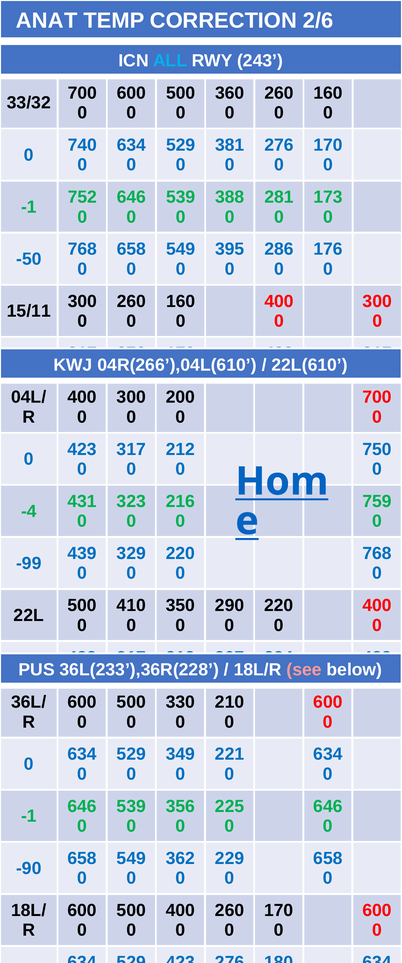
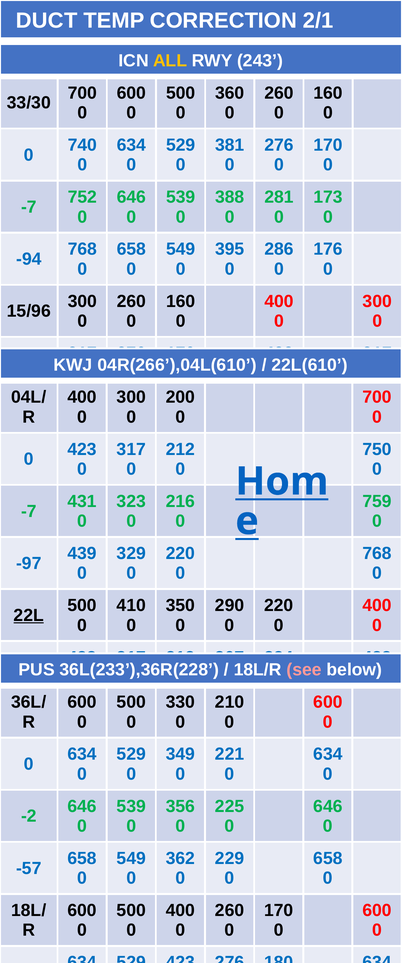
ANAT: ANAT -> DUCT (47, 20)
2/6: 2/6 -> 2/1 (318, 20)
ALL colour: light blue -> yellow (170, 61)
33/32: 33/32 -> 33/30 (29, 103)
-1: -1 -> -7 (29, 207)
-50: -50 -> -94 (29, 259)
15/11: 15/11 -> 15/96 (29, 311)
-4: -4 -> -7 (29, 511)
-99: -99 -> -97 (29, 563)
22L underline: none -> present (29, 615)
-1: -1 -> -2 (29, 815)
-90: -90 -> -57 (29, 867)
